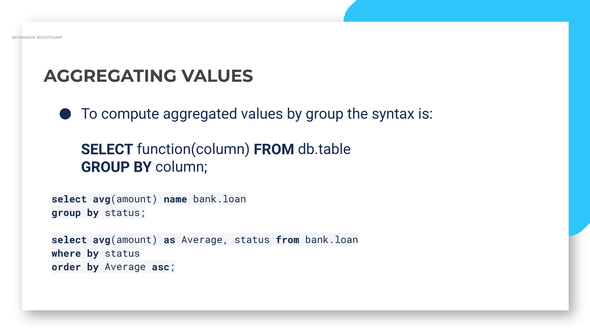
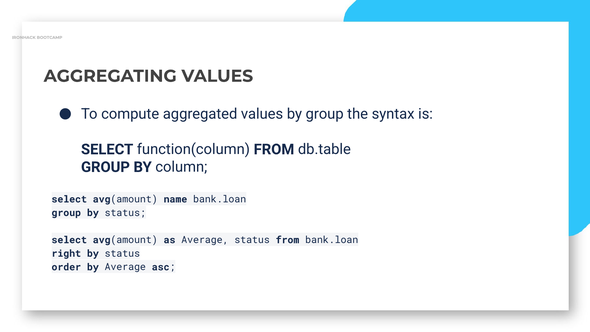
where: where -> right (66, 253)
